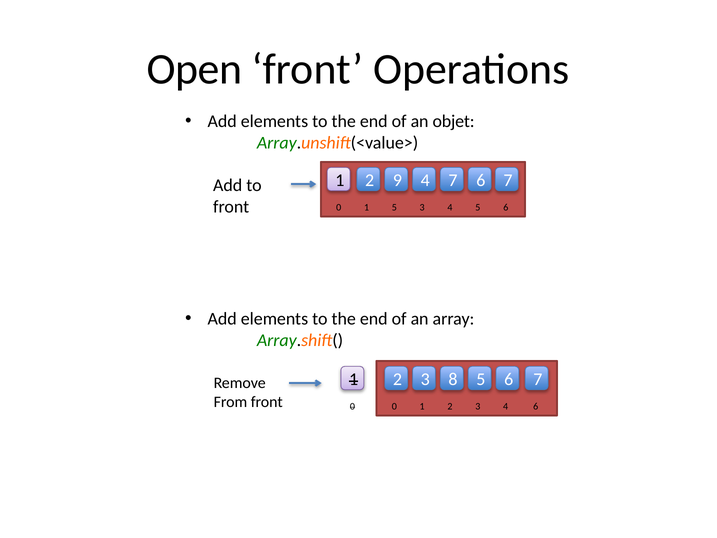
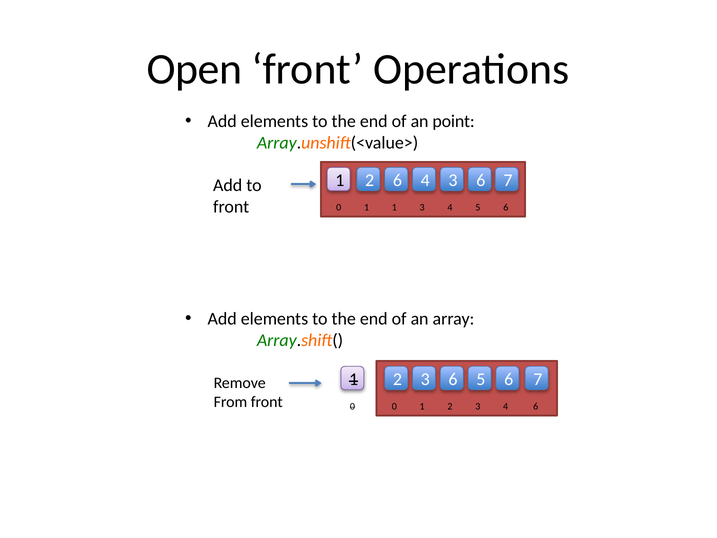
objet: objet -> point (454, 121)
2 9: 9 -> 6 (397, 180)
7: 7 -> 3 (453, 180)
1 5: 5 -> 1 (394, 207)
2 3 8: 8 -> 6 (453, 379)
